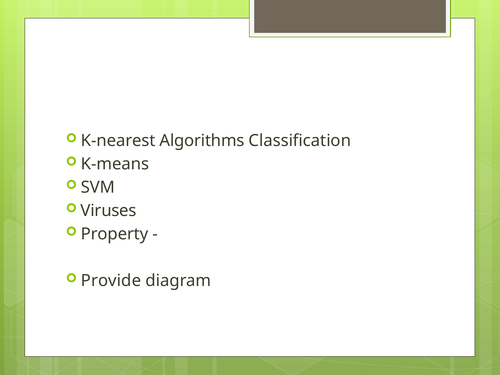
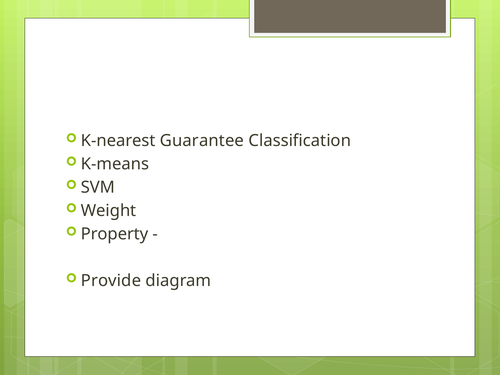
Algorithms: Algorithms -> Guarantee (202, 141)
Viruses: Viruses -> Weight (109, 211)
